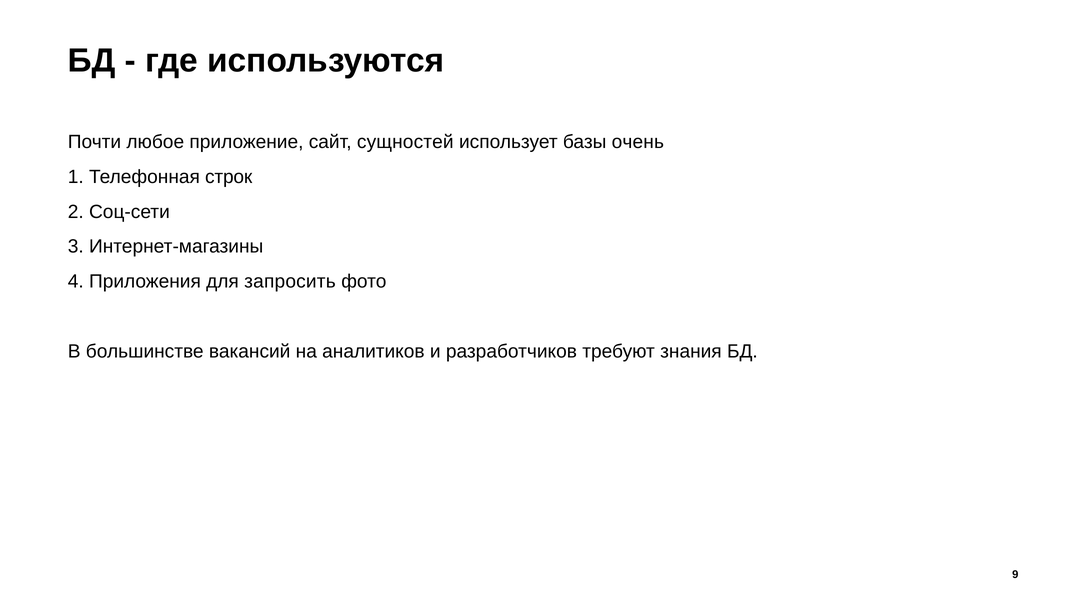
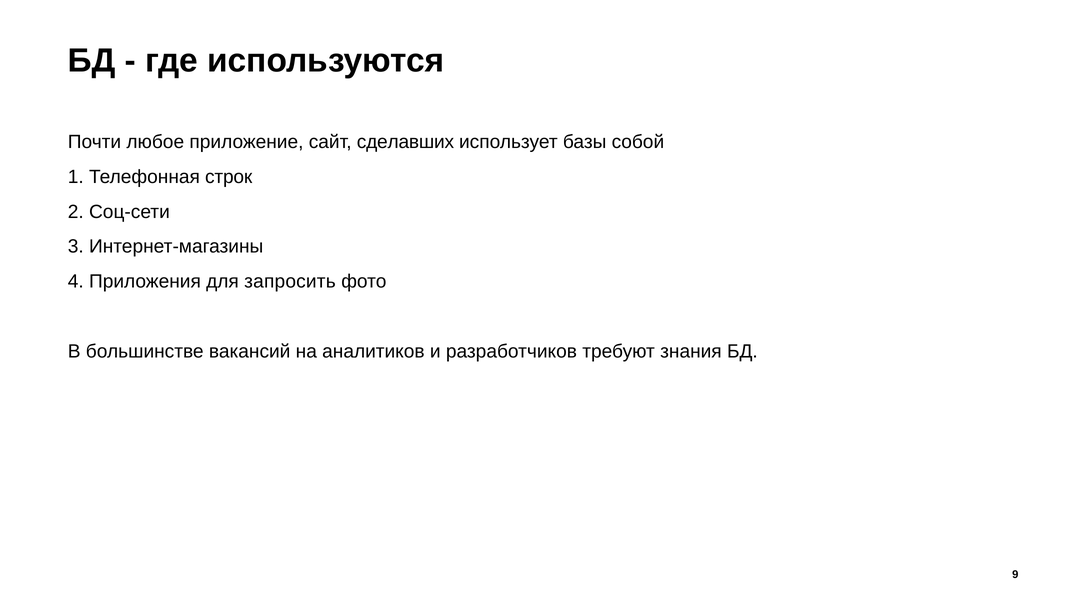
сущностей: сущностей -> сделавших (405, 142)
очень: очень -> собой (638, 142)
